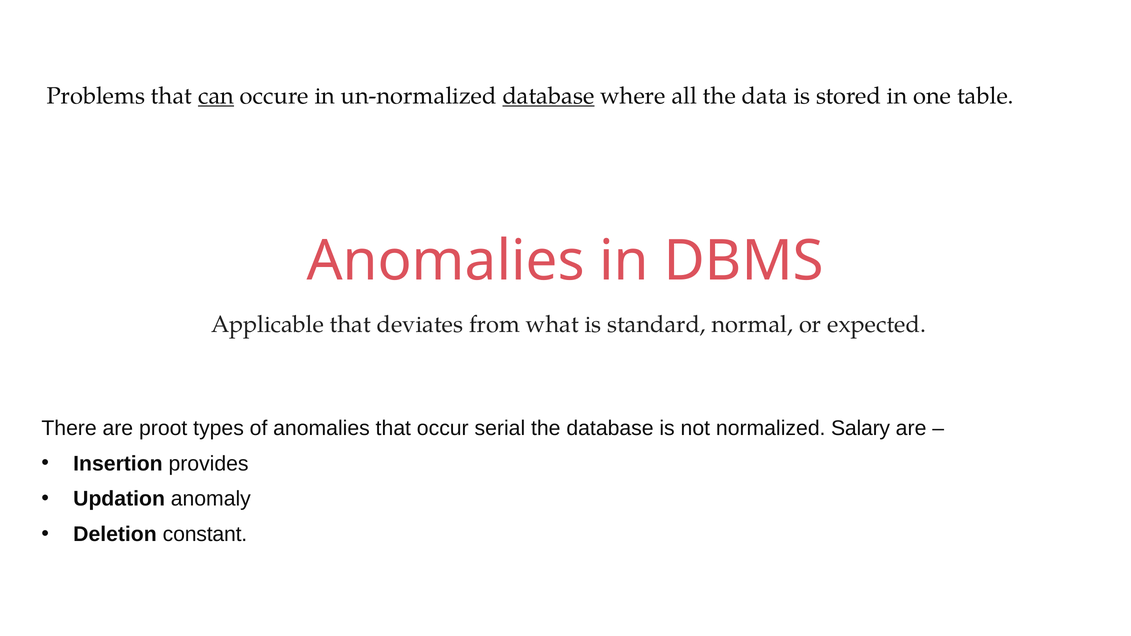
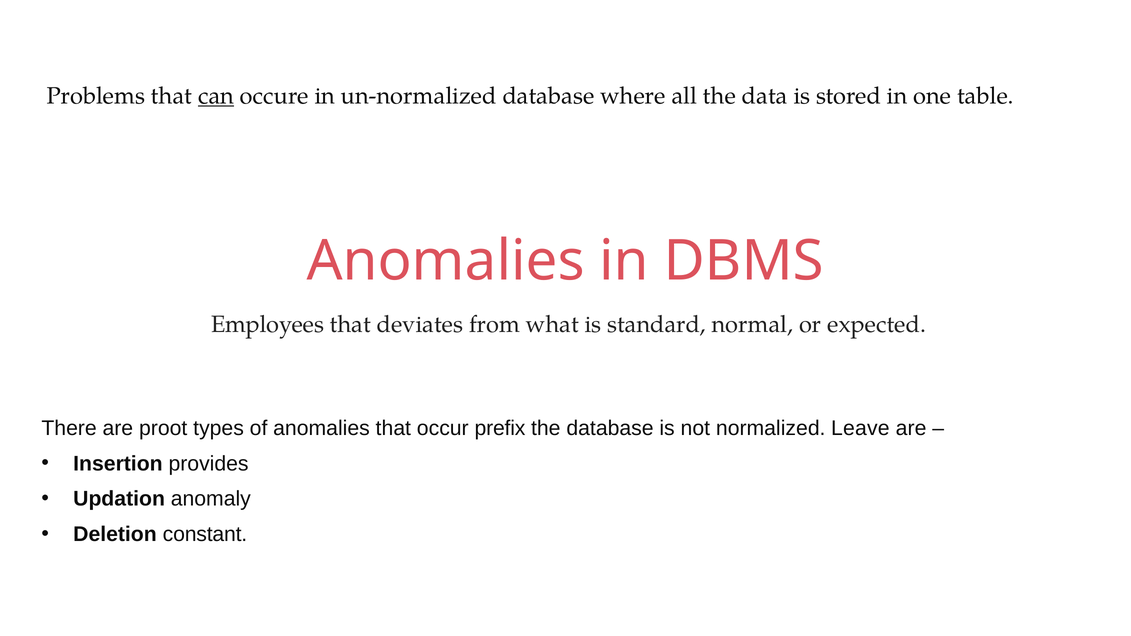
database underline: present -> none (548, 96)
Applicable: Applicable -> Employees (268, 325)
serial: serial -> prefix (500, 428)
Salary: Salary -> Leave (860, 428)
